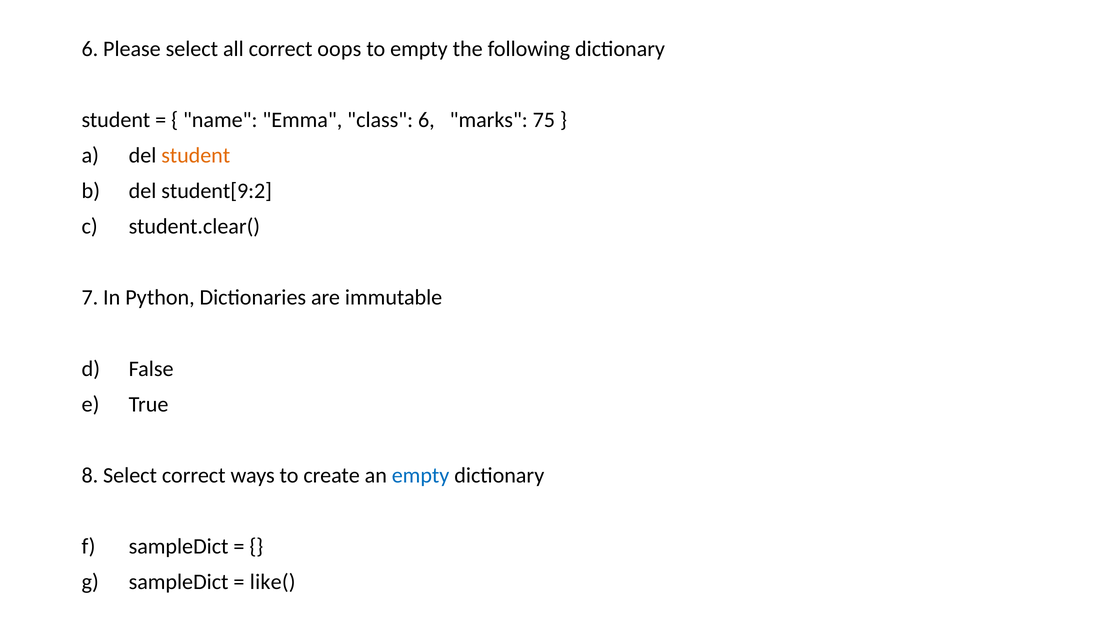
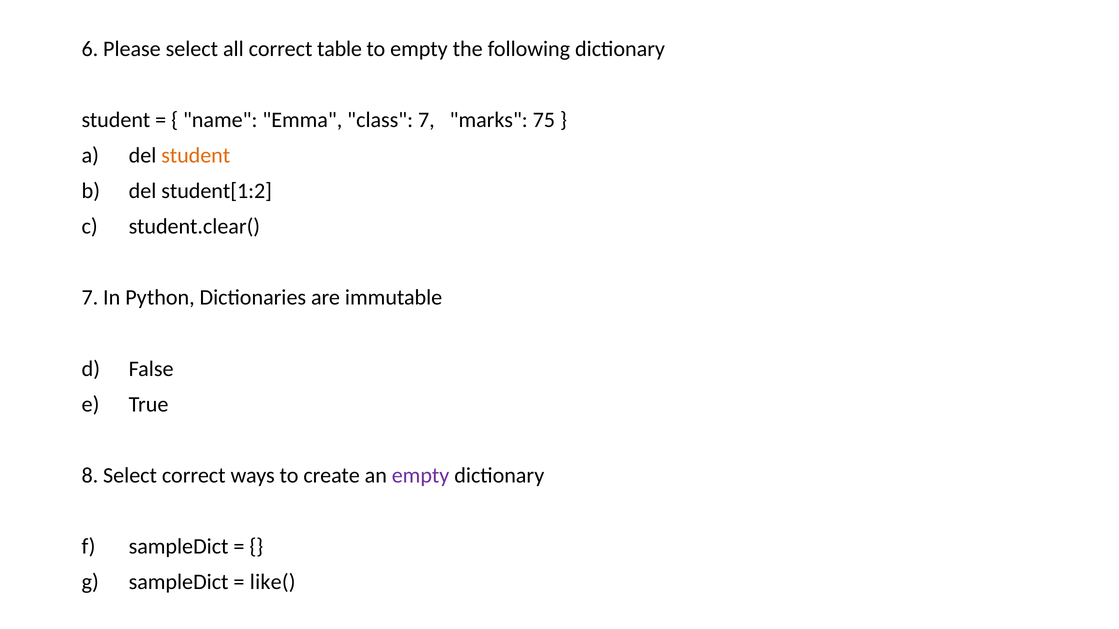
oops: oops -> table (339, 49)
class 6: 6 -> 7 (426, 120)
student[9:2: student[9:2 -> student[1:2 (217, 191)
empty colour: blue -> purple (421, 476)
